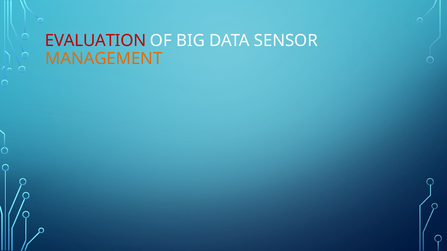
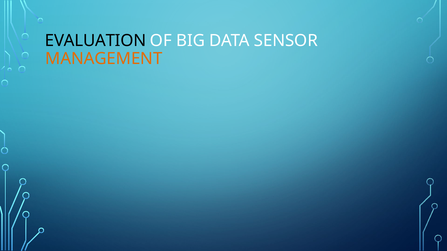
EVALUATION colour: red -> black (96, 41)
